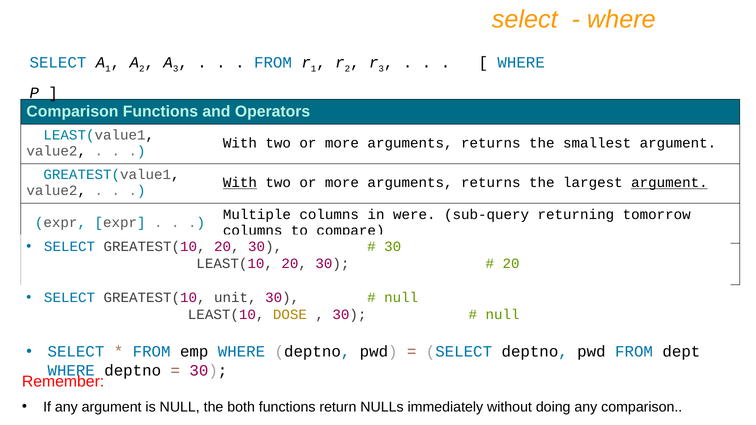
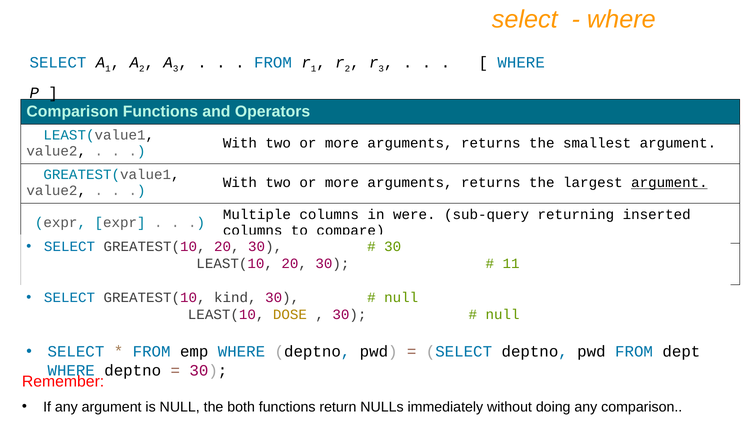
With underline: present -> none (240, 183)
tomorrow: tomorrow -> inserted (657, 214)
20: 20 -> 11 (511, 264)
unit: unit -> kind (235, 298)
